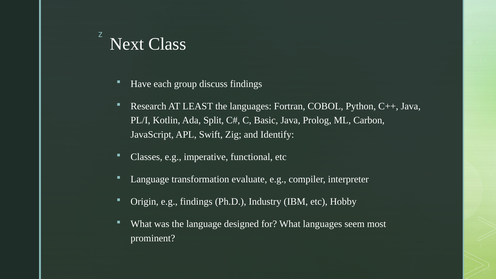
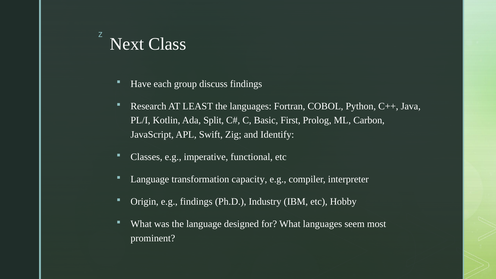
Basic Java: Java -> First (290, 120)
evaluate: evaluate -> capacity (249, 179)
